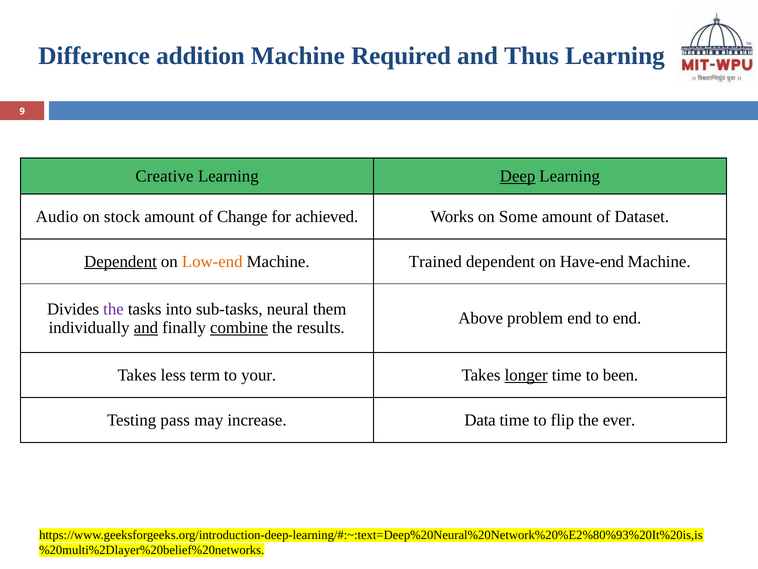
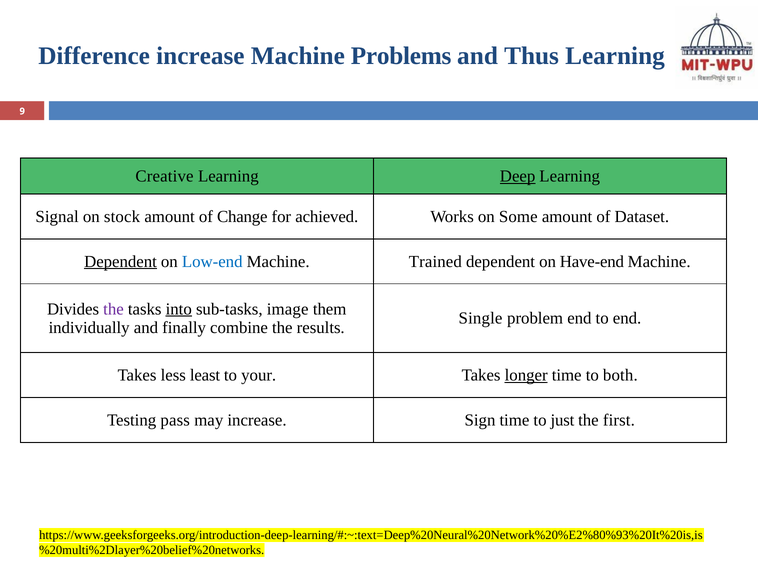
Difference addition: addition -> increase (200, 56)
Required: Required -> Problems (401, 56)
Audio: Audio -> Signal (57, 216)
Low-end colour: orange -> blue (212, 261)
into underline: none -> present (179, 309)
neural: neural -> image (288, 309)
Above: Above -> Single (481, 318)
and underline: present -> none (146, 327)
combine underline: present -> none (239, 327)
term: term -> least (205, 375)
been: been -> both (620, 375)
Data: Data -> Sign (480, 420)
flip: flip -> just (562, 420)
ever: ever -> first (619, 420)
